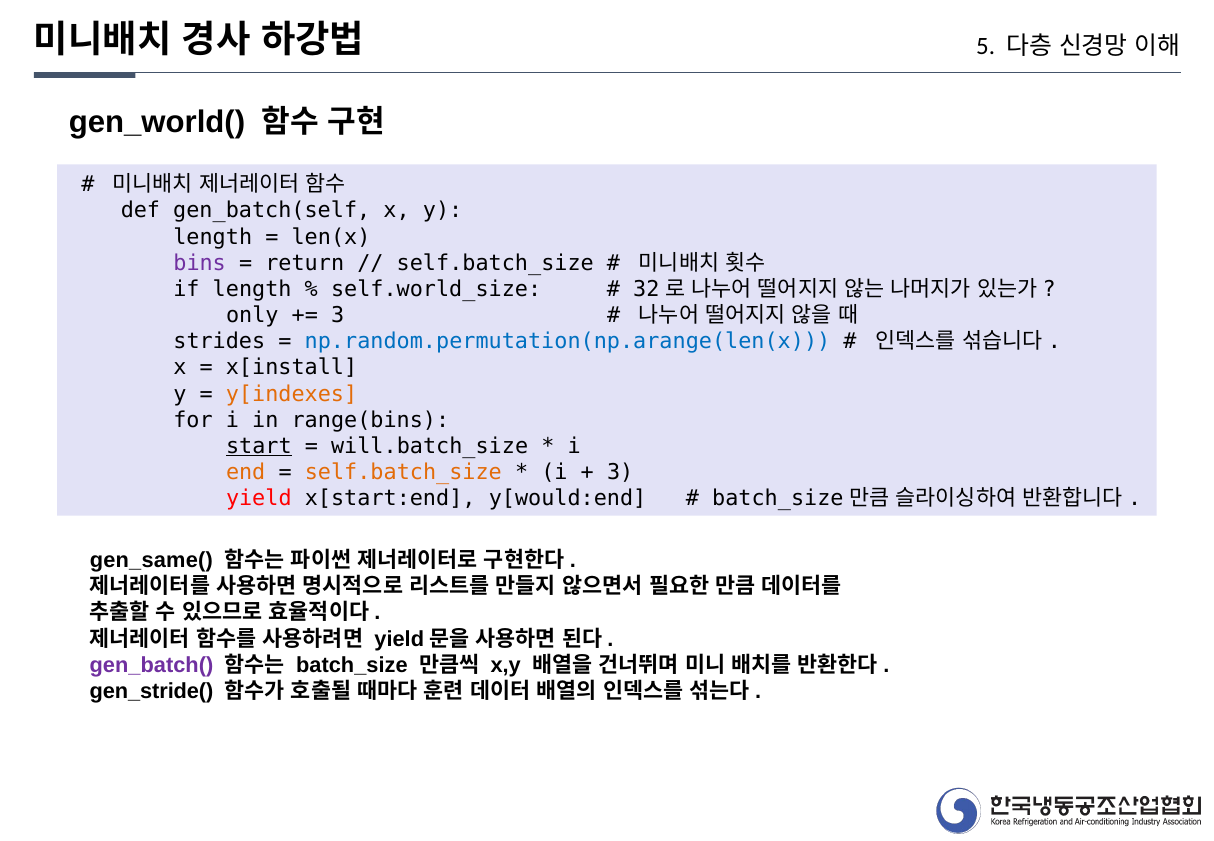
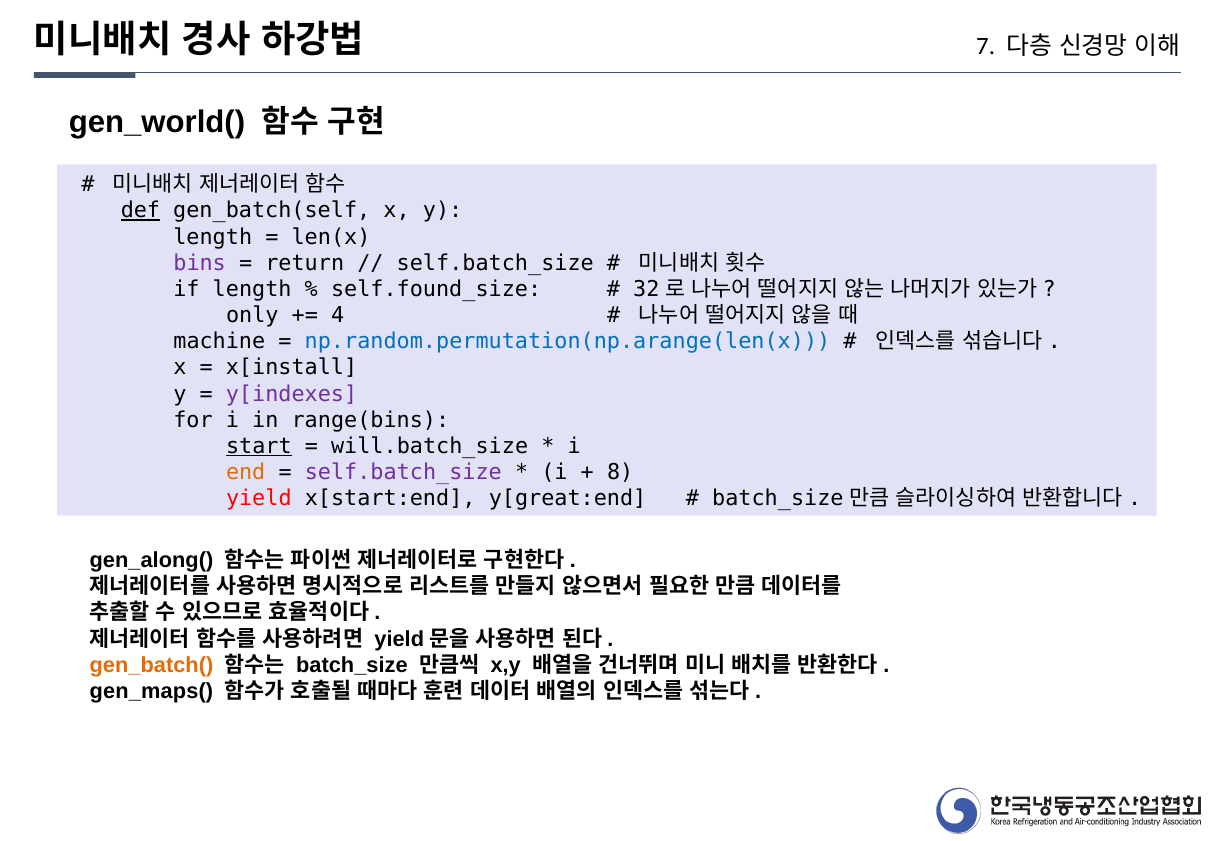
5: 5 -> 7 (986, 46)
def underline: none -> present (140, 211)
self.world_size: self.world_size -> self.found_size (436, 289)
3: 3 -> 4 (338, 315)
strides: strides -> machine (219, 341)
y[indexes colour: orange -> purple (292, 394)
self.batch_size colour: orange -> purple (403, 472)
3: 3 -> 8 (620, 472)
y[would:end: y[would:end -> y[great:end (568, 498)
gen_same(: gen_same( -> gen_along( (151, 560)
gen_batch( colour: purple -> orange (151, 665)
gen_stride(: gen_stride( -> gen_maps( (151, 691)
